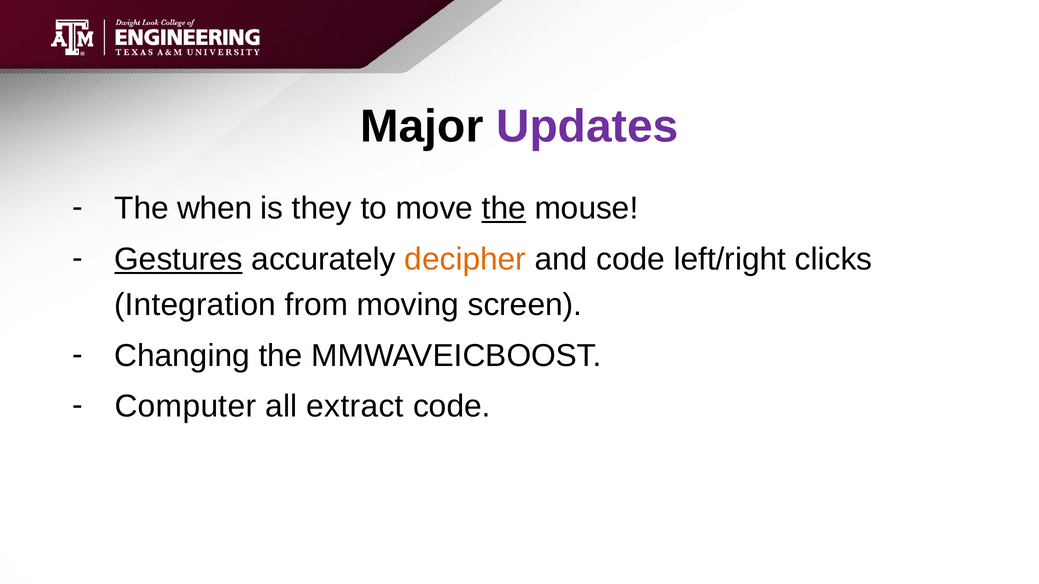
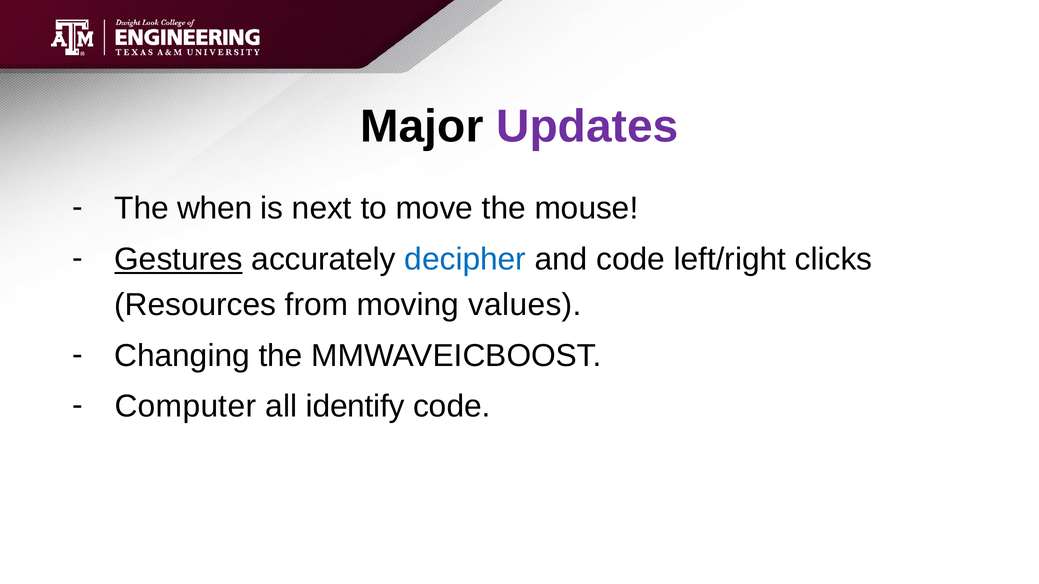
they: they -> next (322, 209)
the underline: present -> none (504, 209)
decipher colour: orange -> blue (465, 260)
Integration: Integration -> Resources (195, 305)
screen: screen -> values (525, 305)
extract: extract -> identify (355, 407)
